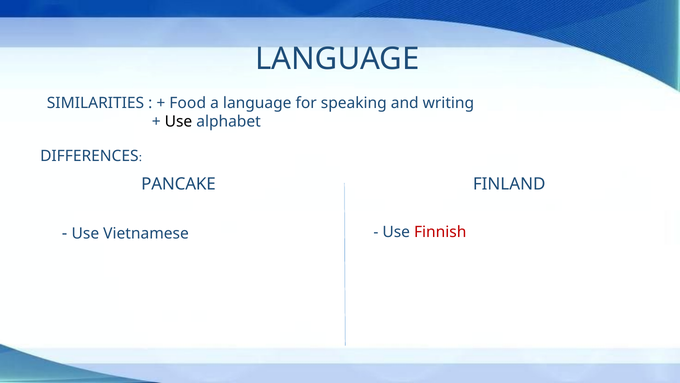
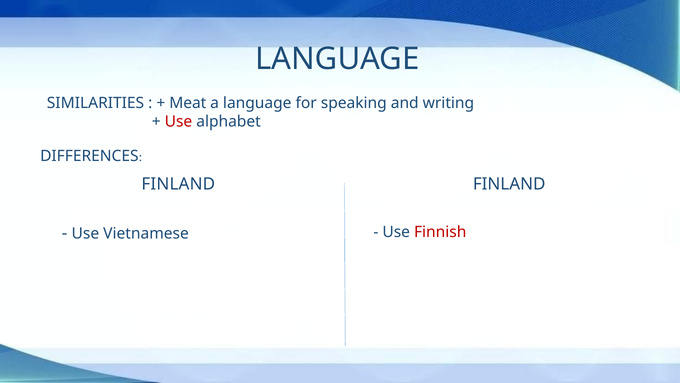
Food: Food -> Meat (188, 103)
Use colour: black -> red (178, 121)
PANCAKE: PANCAKE -> FINLAND (178, 184)
